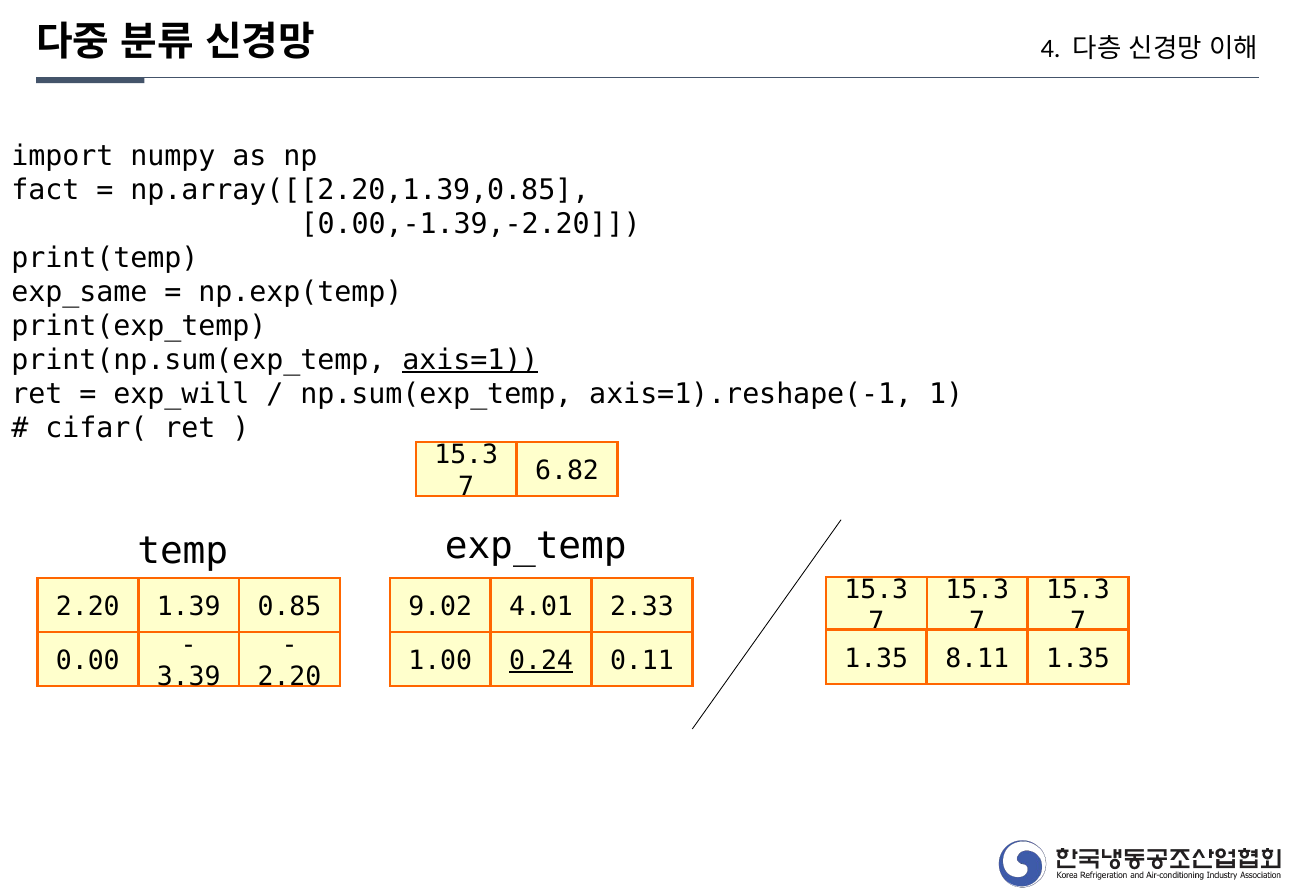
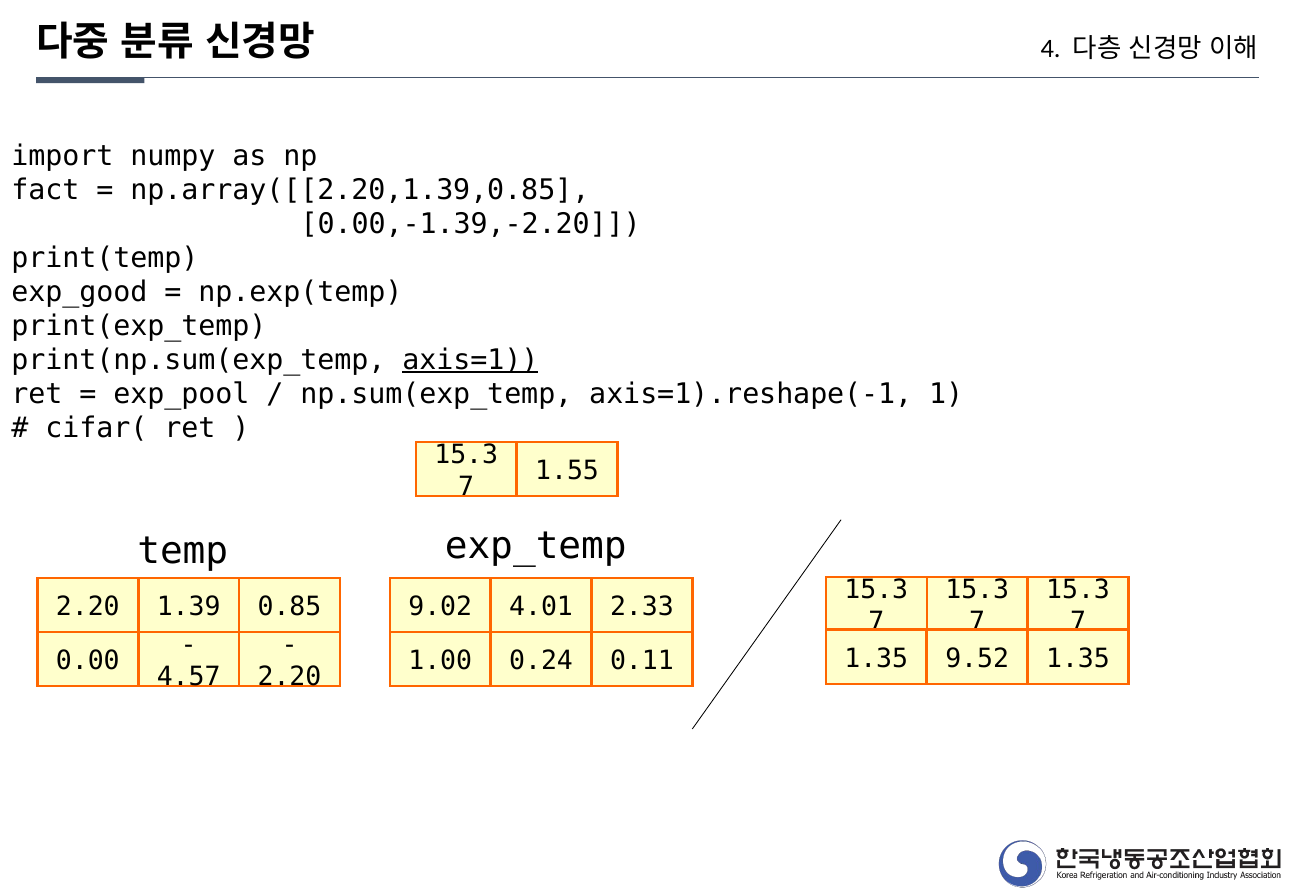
exp_same: exp_same -> exp_good (80, 292)
exp_will: exp_will -> exp_pool (181, 394)
6.82: 6.82 -> 1.55 (567, 471)
8.11: 8.11 -> 9.52 (977, 658)
0.24 underline: present -> none (541, 661)
3.39: 3.39 -> 4.57 (189, 677)
